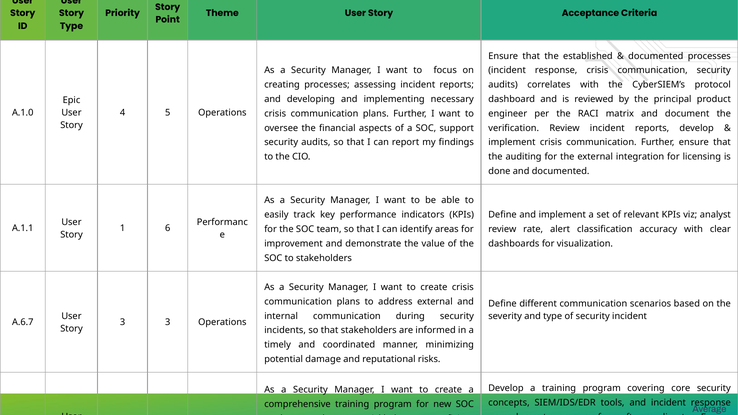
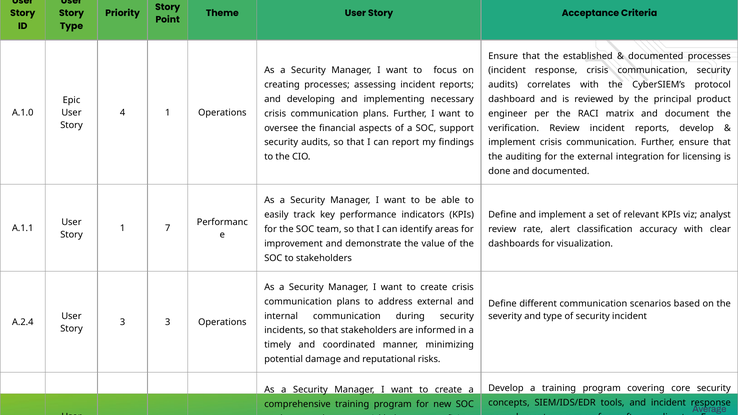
4 5: 5 -> 1 (168, 113)
6: 6 -> 7 (168, 228)
A.6.7: A.6.7 -> A.2.4 (23, 322)
